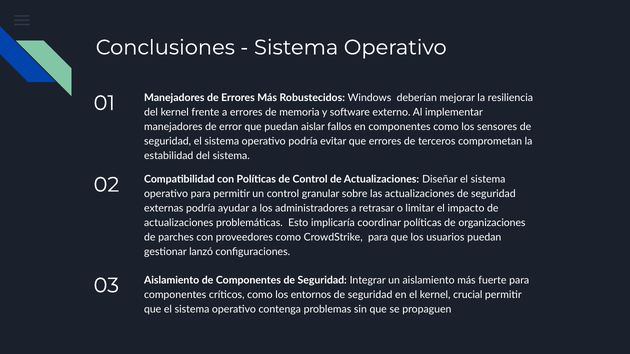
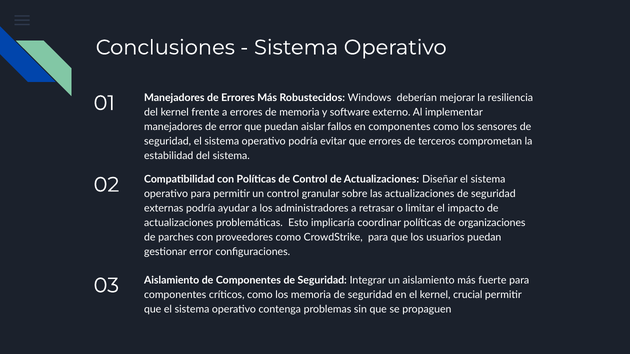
gestionar lanzó: lanzó -> error (201, 252)
los entornos: entornos -> memoria (311, 295)
